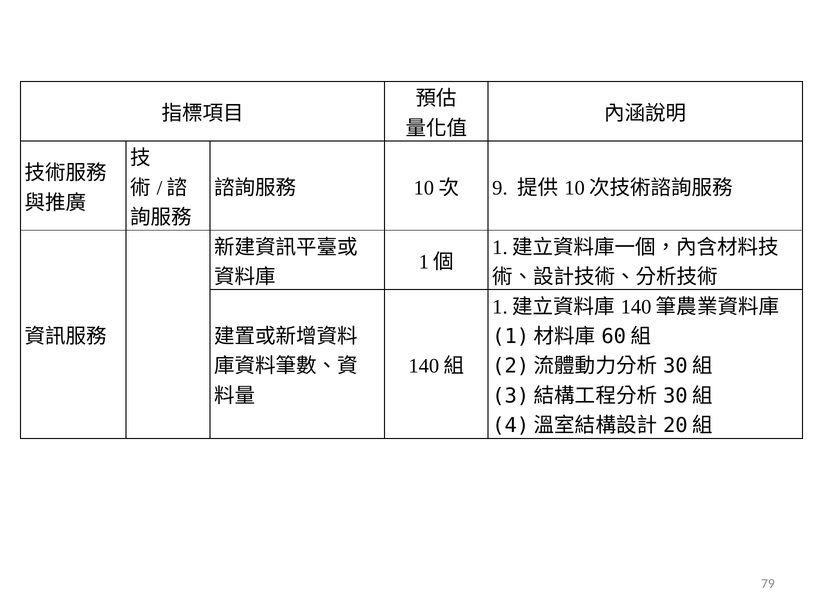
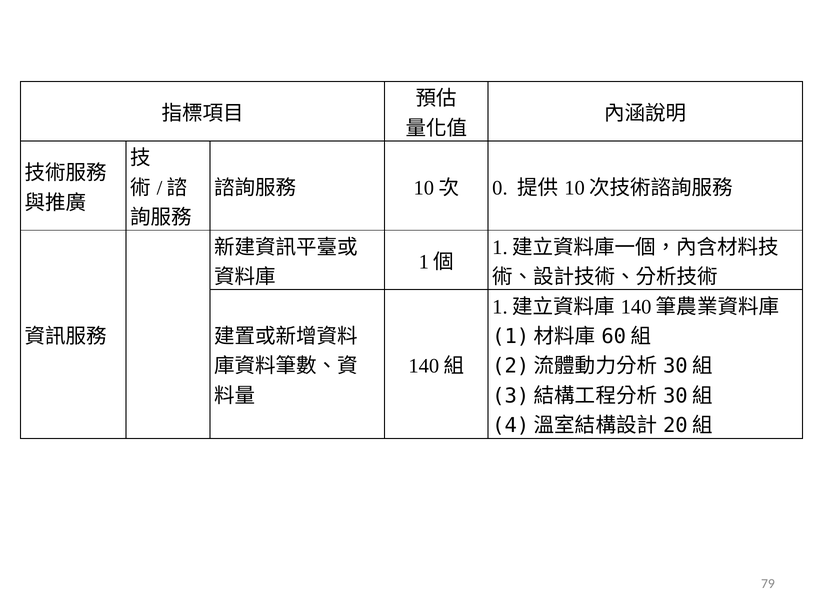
9: 9 -> 0 (500, 188)
